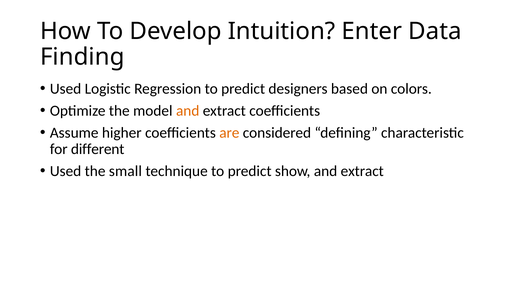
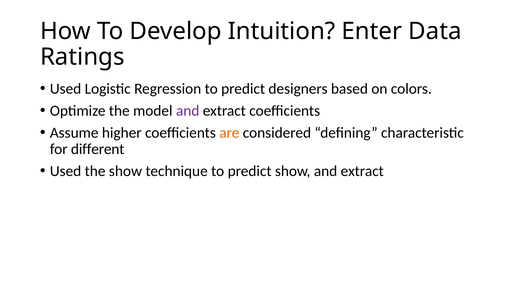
Finding: Finding -> Ratings (82, 57)
and colour: orange -> purple (188, 111)
the small: small -> show (125, 171)
